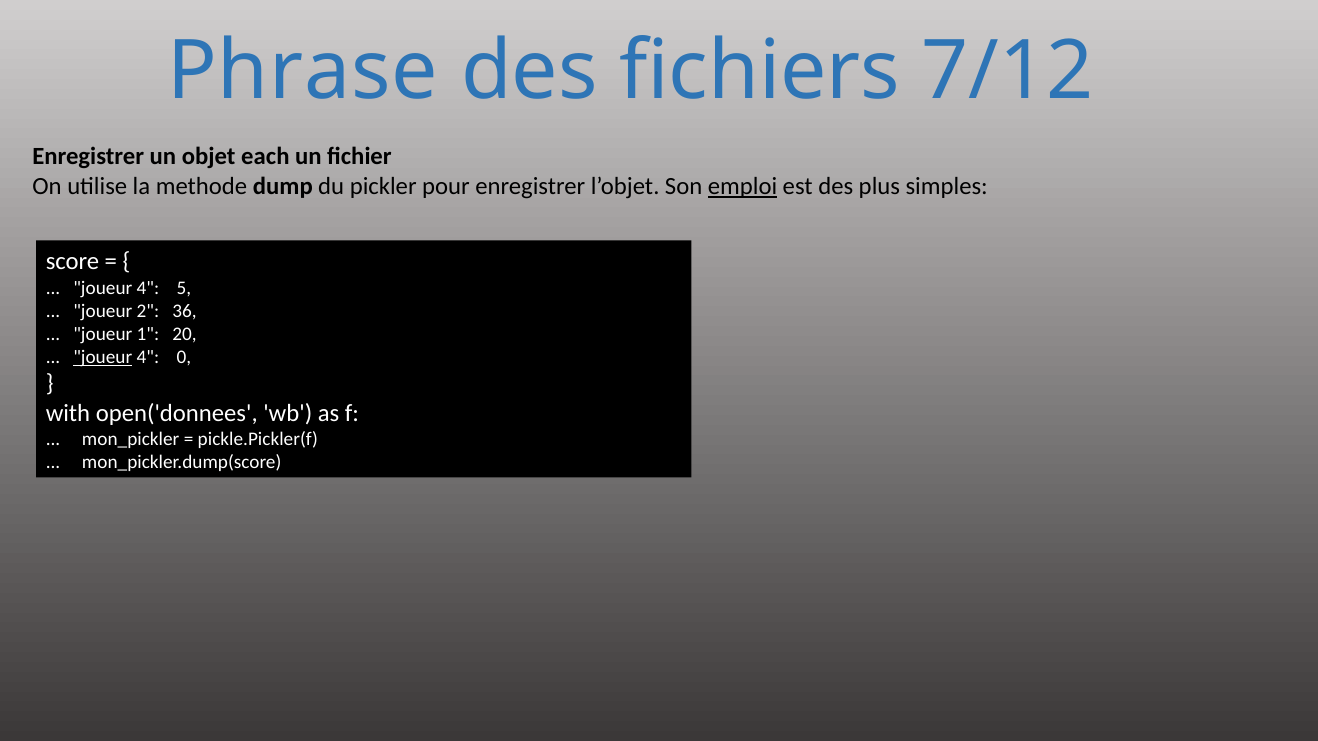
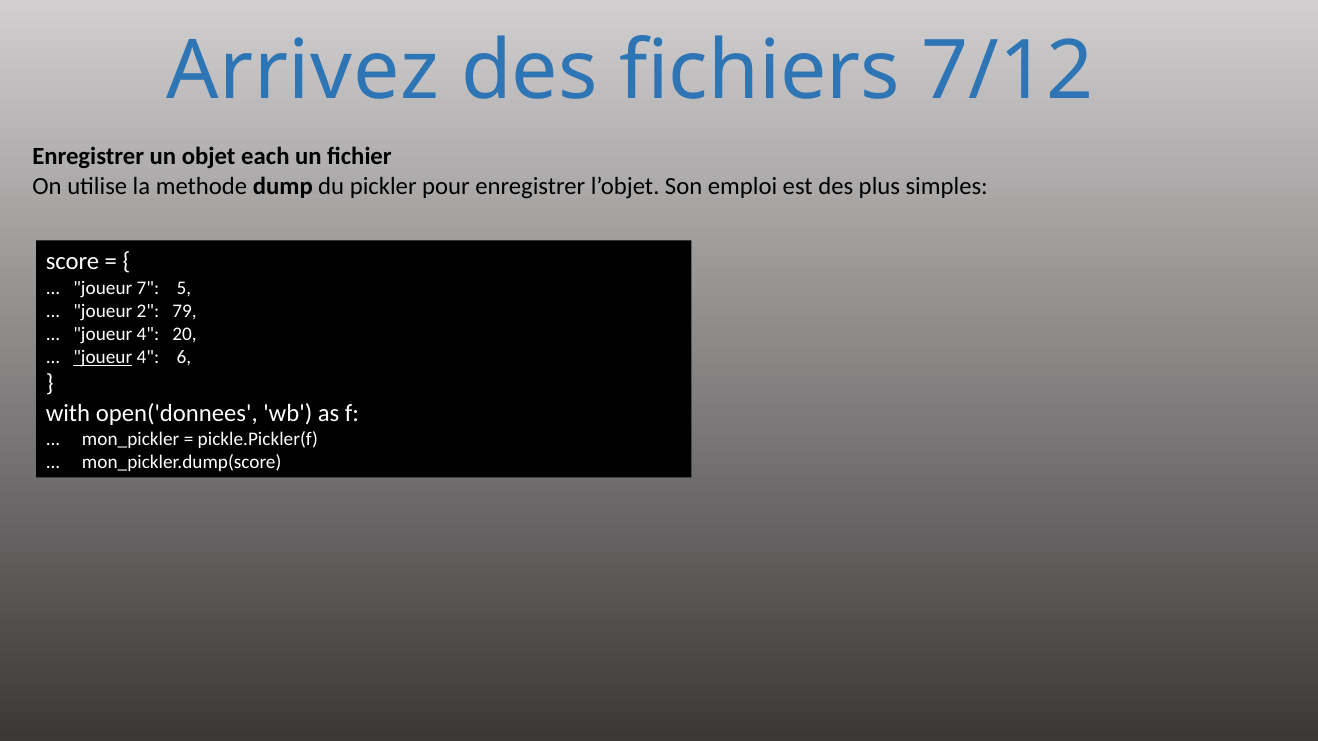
Phrase: Phrase -> Arrivez (303, 71)
emploi underline: present -> none (743, 186)
4: 4 -> 7 (148, 288)
36: 36 -> 79 (184, 311)
1: 1 -> 4 (148, 334)
0: 0 -> 6 (184, 357)
